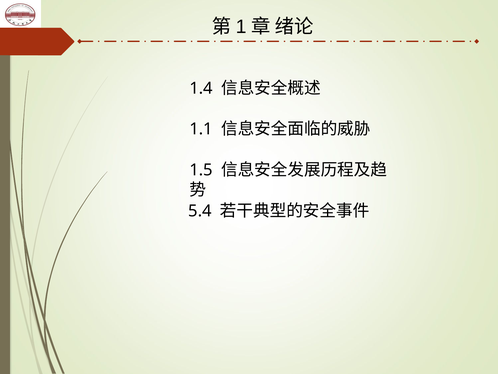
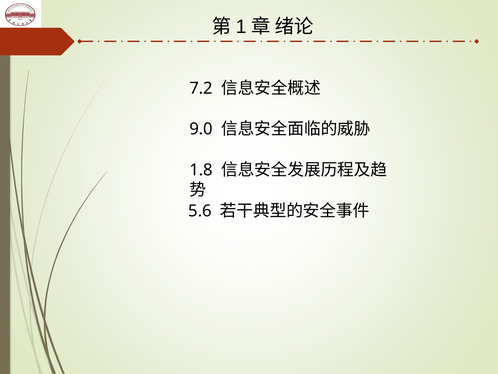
1.4: 1.4 -> 7.2 (201, 88)
1.1: 1.1 -> 9.0 (201, 129)
1.5: 1.5 -> 1.8 (201, 170)
5.4: 5.4 -> 5.6 (200, 211)
